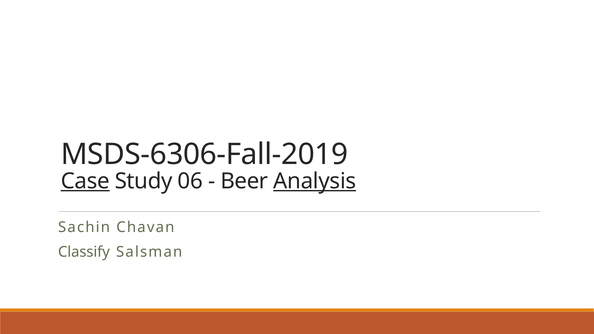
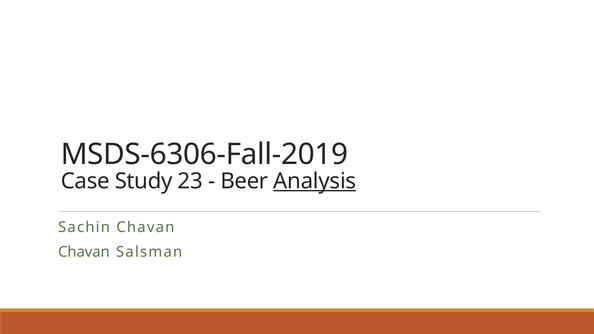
Case underline: present -> none (85, 181)
06: 06 -> 23 (190, 181)
Classify: Classify -> Chavan (84, 252)
